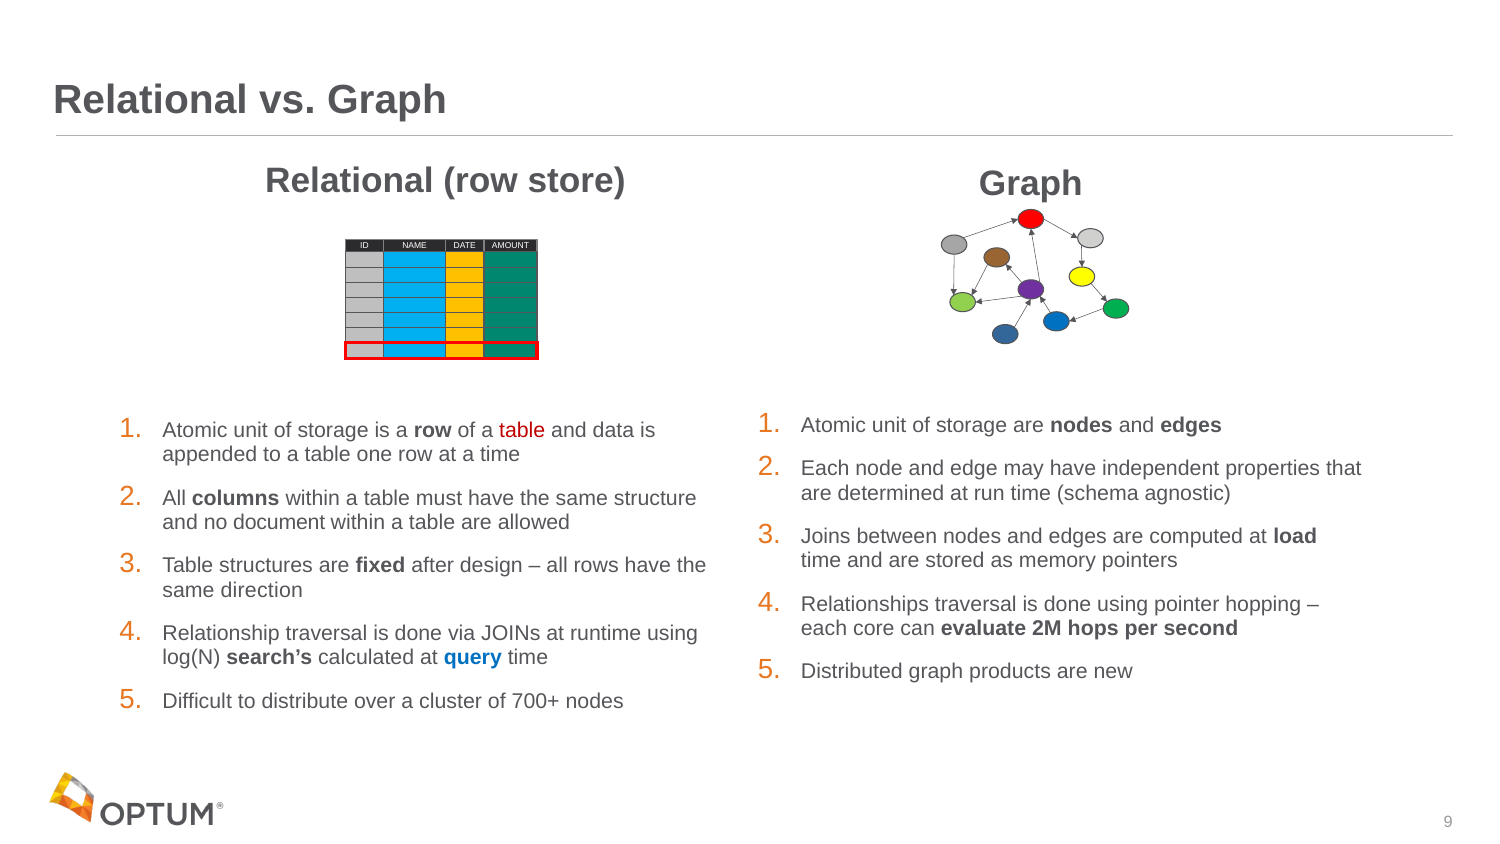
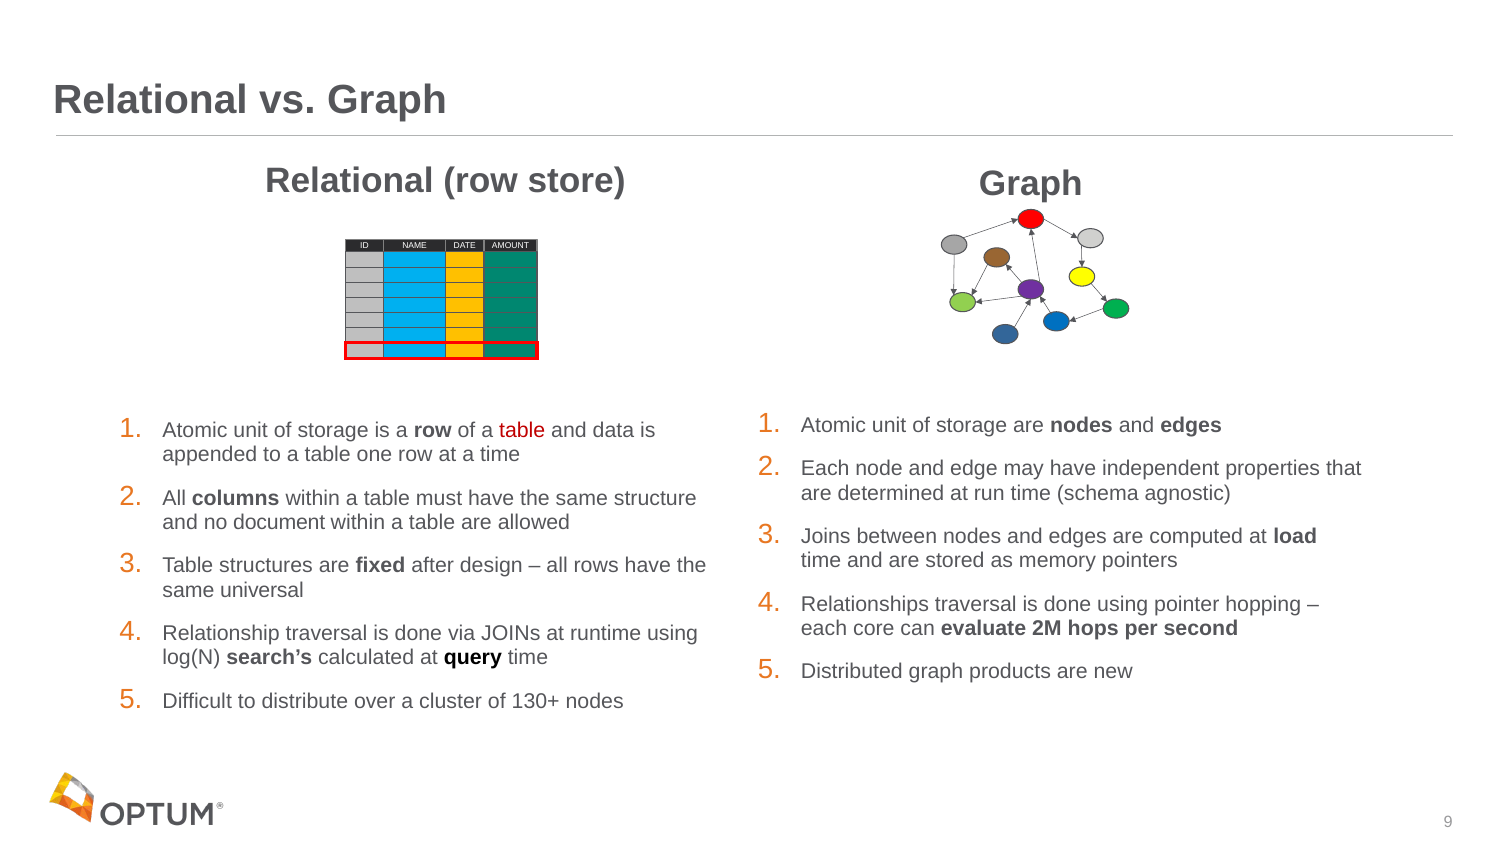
direction: direction -> universal (262, 590)
query colour: blue -> black (473, 658)
700+: 700+ -> 130+ (536, 701)
